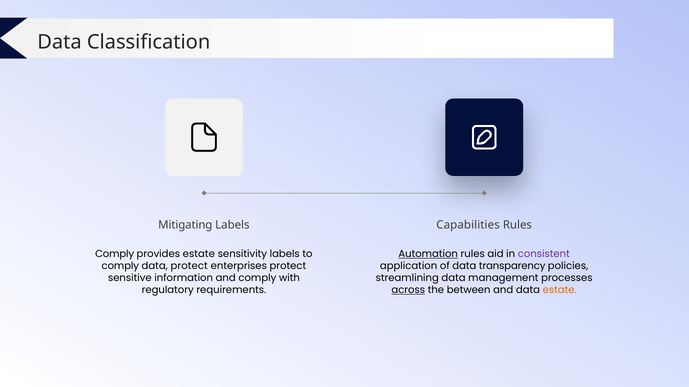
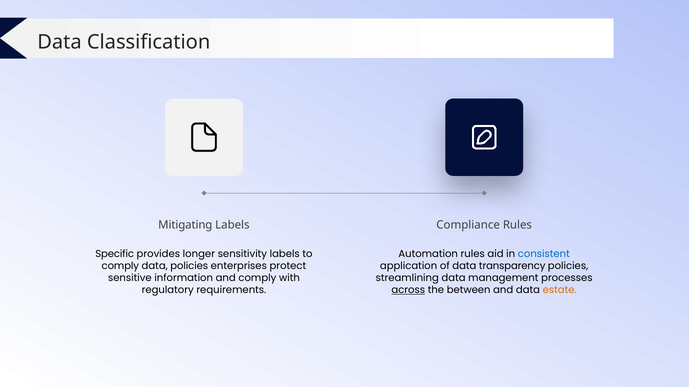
Capabilities: Capabilities -> Compliance (468, 225)
Comply: Comply -> Specific (115, 254)
provides estate: estate -> longer (199, 254)
Automation underline: present -> none (428, 254)
consistent colour: purple -> blue (544, 254)
data protect: protect -> policies (189, 266)
